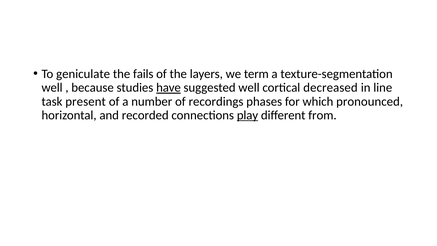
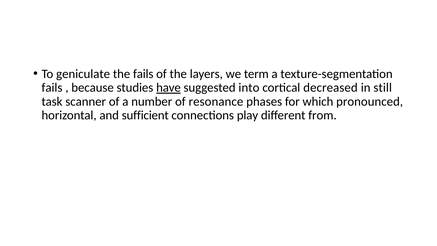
well: well -> fails (52, 88)
suggested well: well -> into (249, 88)
line: line -> still (383, 88)
present: present -> scanner (86, 101)
recordings: recordings -> resonance (216, 101)
recorded: recorded -> sufficient (145, 115)
play underline: present -> none (247, 115)
